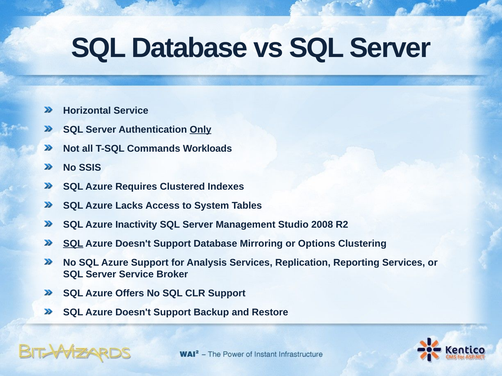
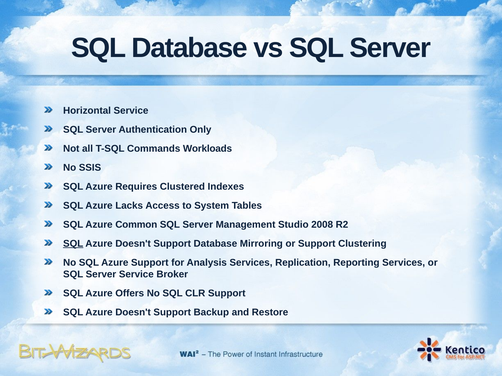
Only underline: present -> none (201, 130)
Inactivity: Inactivity -> Common (136, 225)
or Options: Options -> Support (317, 244)
